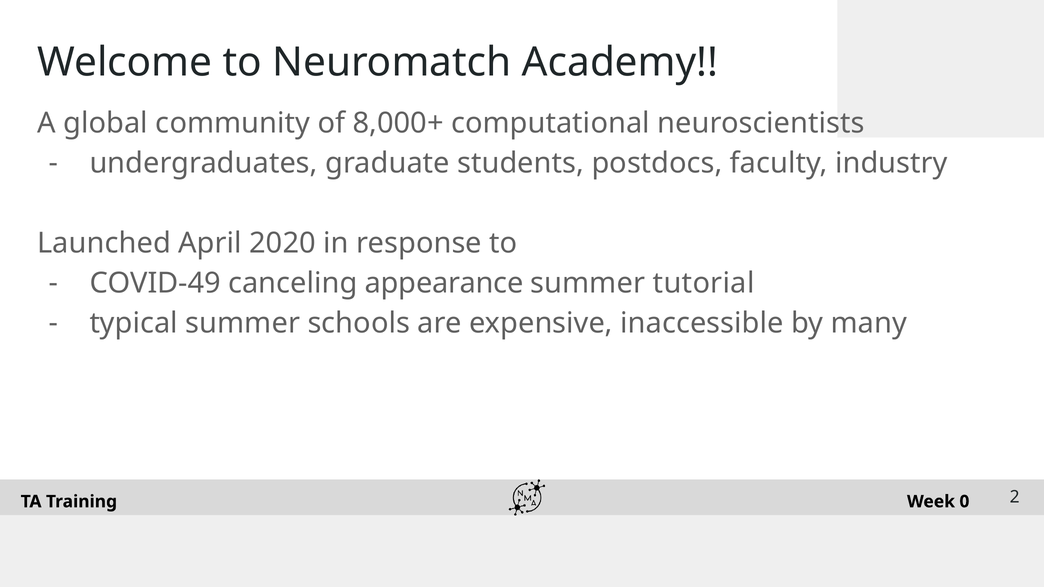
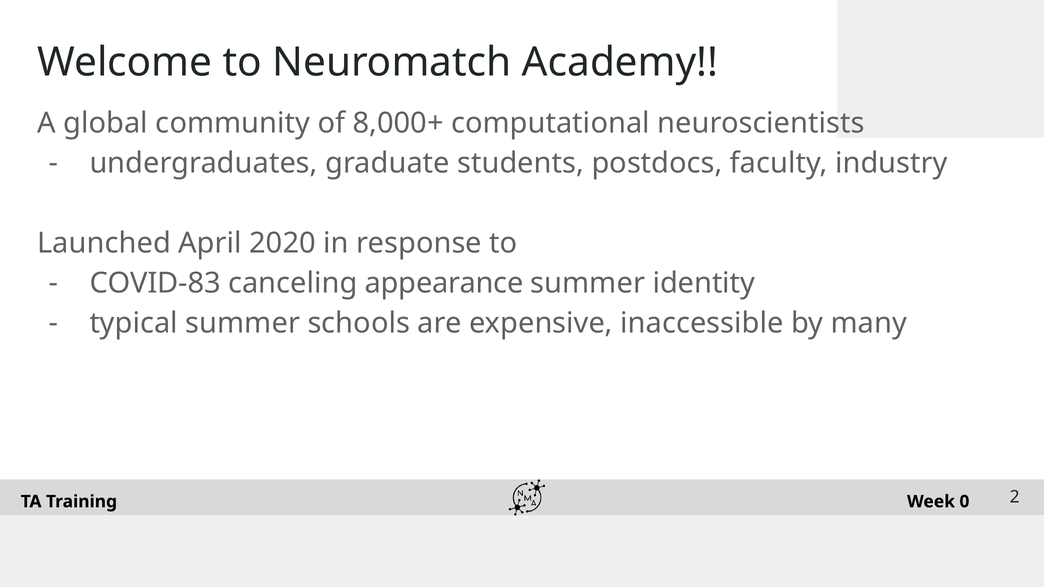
COVID-49: COVID-49 -> COVID-83 (155, 283)
tutorial: tutorial -> identity (704, 283)
